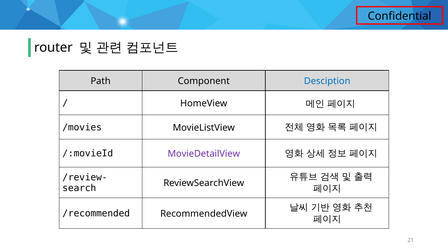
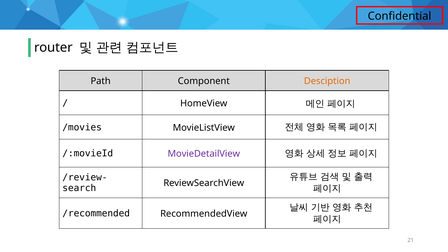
Desciption colour: blue -> orange (327, 81)
